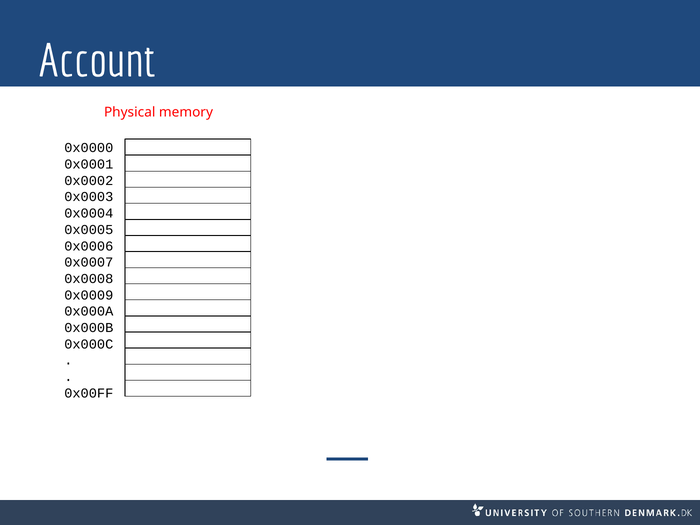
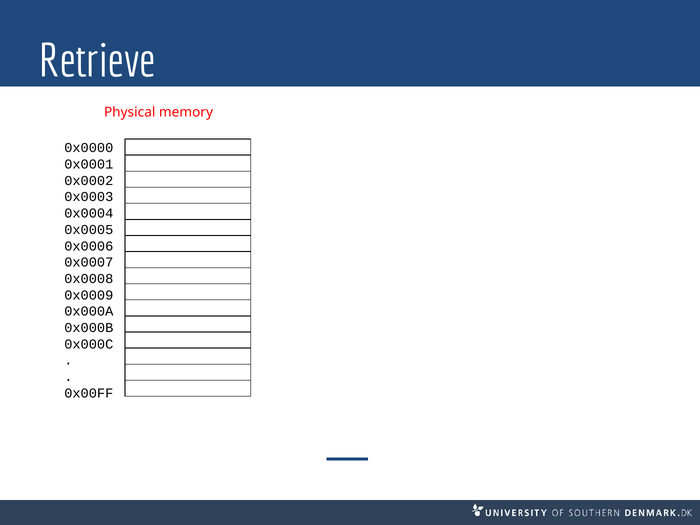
Account: Account -> Retrieve (97, 61)
